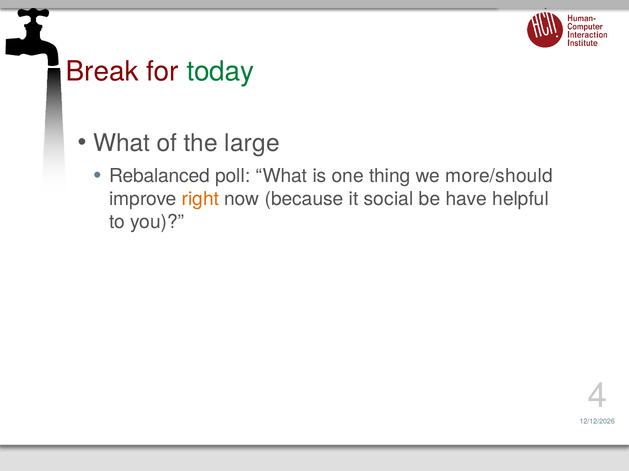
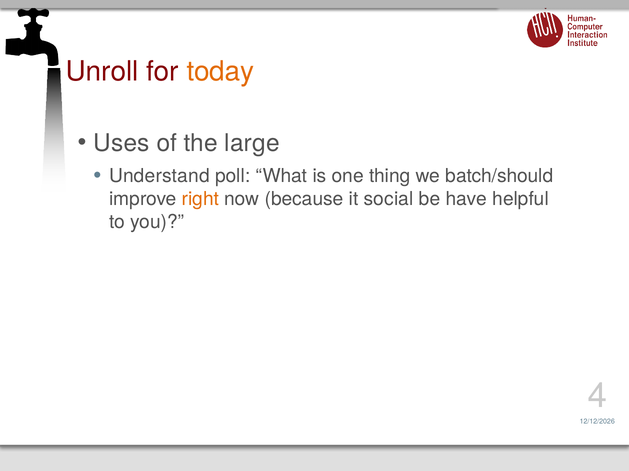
Break: Break -> Unroll (102, 71)
today colour: green -> orange (220, 71)
What: What -> Uses (122, 143)
Rebalanced: Rebalanced -> Understand (159, 176)
more/should: more/should -> batch/should (499, 176)
